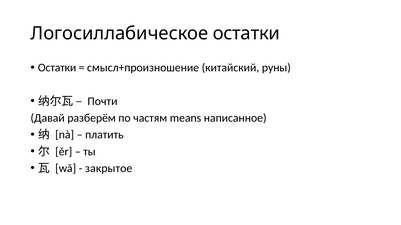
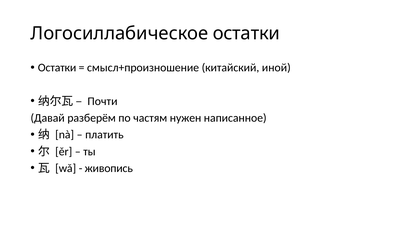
руны: руны -> иной (276, 68)
means: means -> нужен (186, 118)
закрытое: закрытое -> живопись (109, 169)
